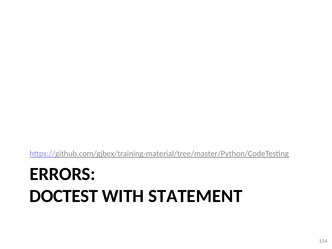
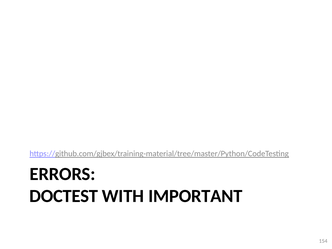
STATEMENT: STATEMENT -> IMPORTANT (195, 196)
